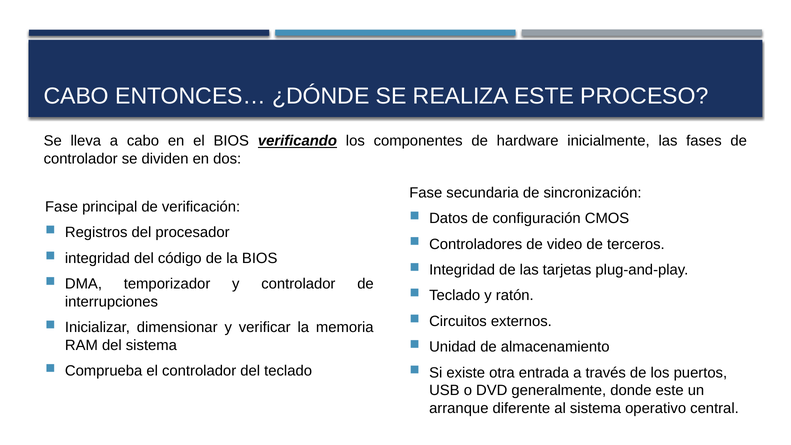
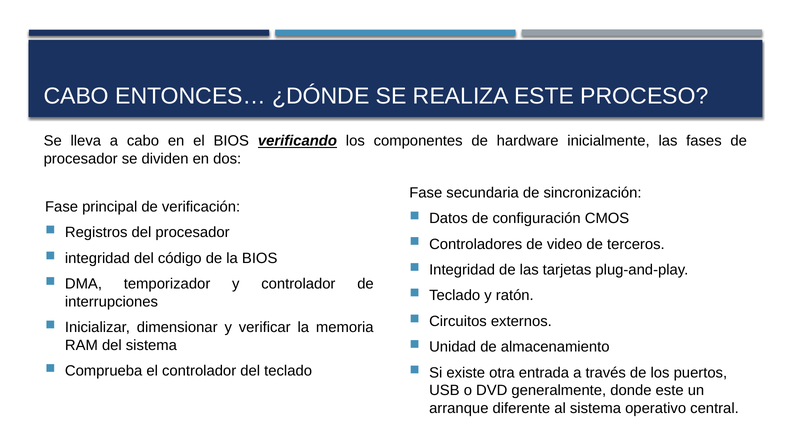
controlador: controlador -> procesador (81, 159)
